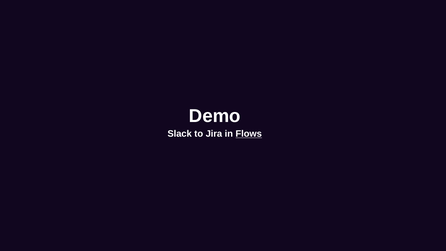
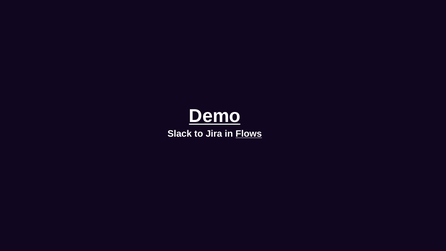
Demo underline: none -> present (215, 116)
